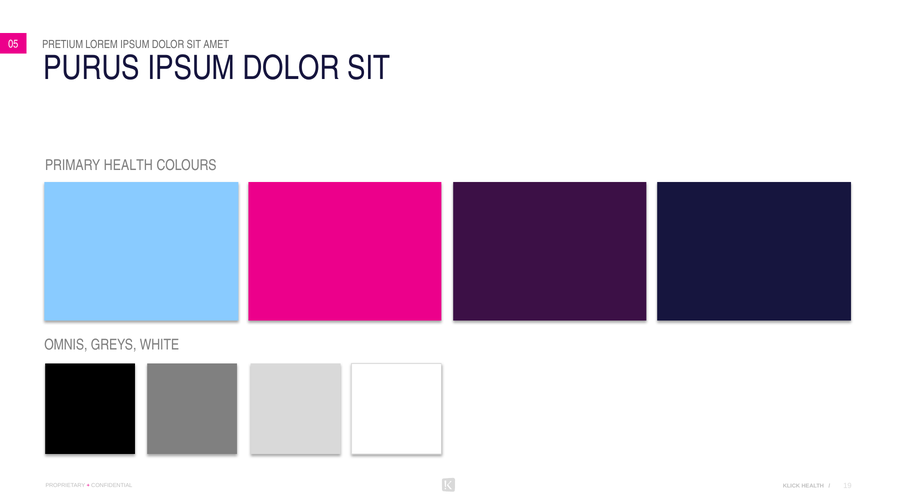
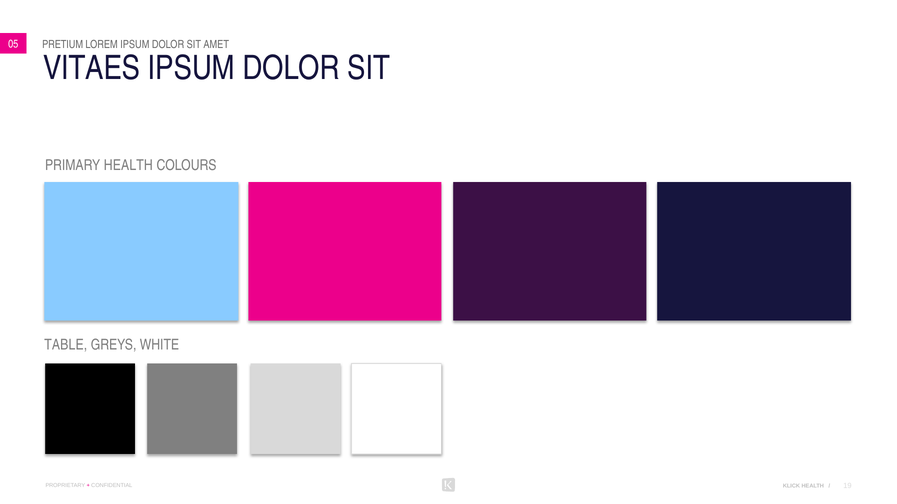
PURUS: PURUS -> VITAES (92, 68)
OMNIS: OMNIS -> TABLE (66, 345)
